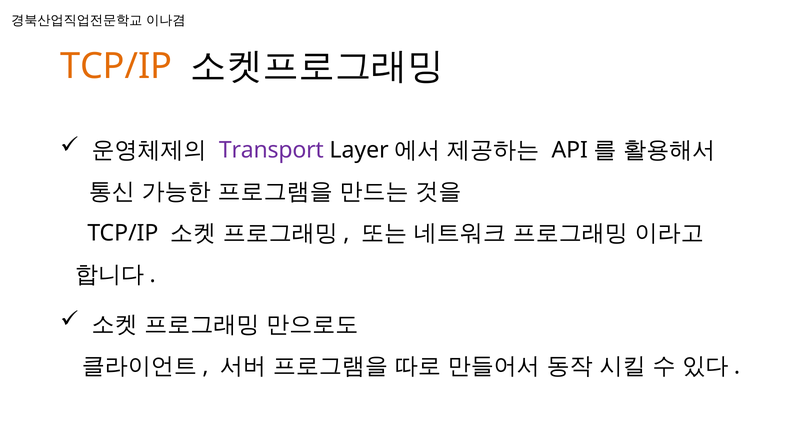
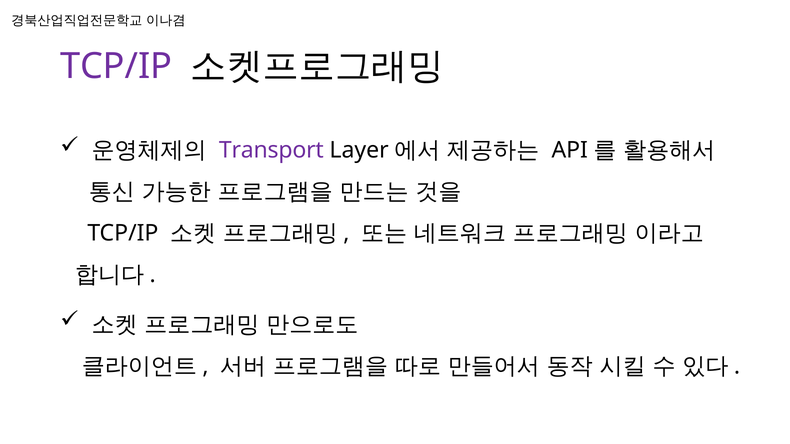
TCP/IP colour: orange -> purple (116, 66)
